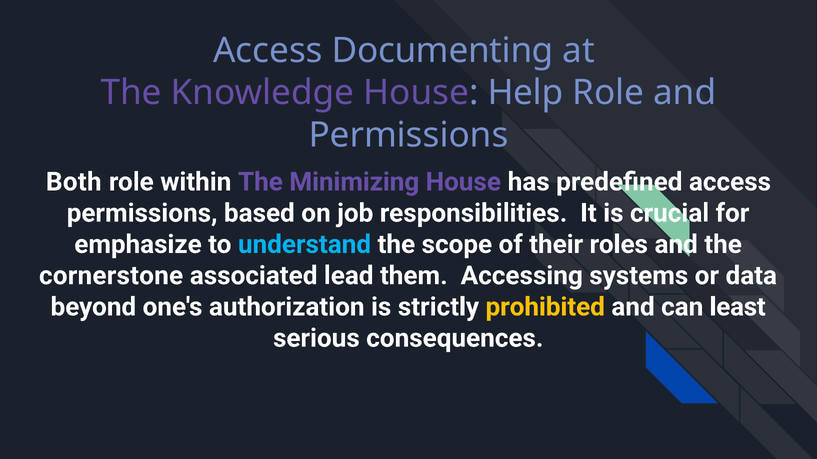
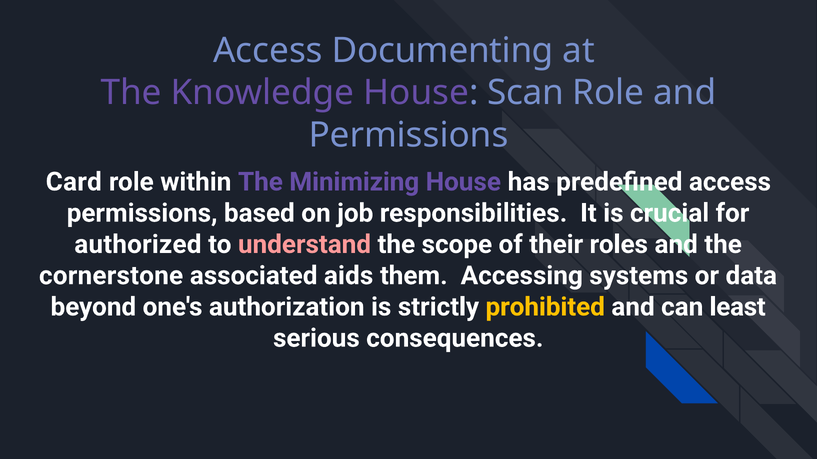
Help: Help -> Scan (525, 93)
Both: Both -> Card (74, 182)
emphasize: emphasize -> authorized (138, 245)
understand colour: light blue -> pink (304, 245)
lead: lead -> aids (349, 276)
